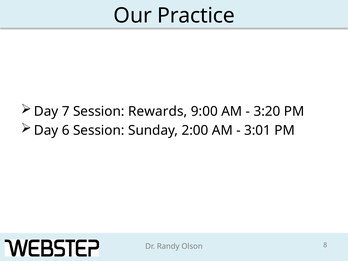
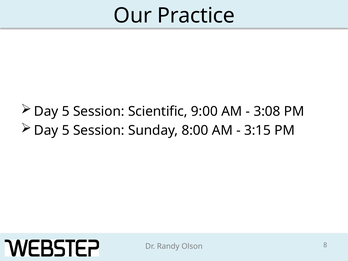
7: 7 -> 5 (66, 111)
Rewards: Rewards -> Scientific (158, 111)
3:20: 3:20 -> 3:08 (267, 111)
6: 6 -> 5 (66, 130)
2:00: 2:00 -> 8:00 (195, 130)
3:01: 3:01 -> 3:15 (258, 130)
